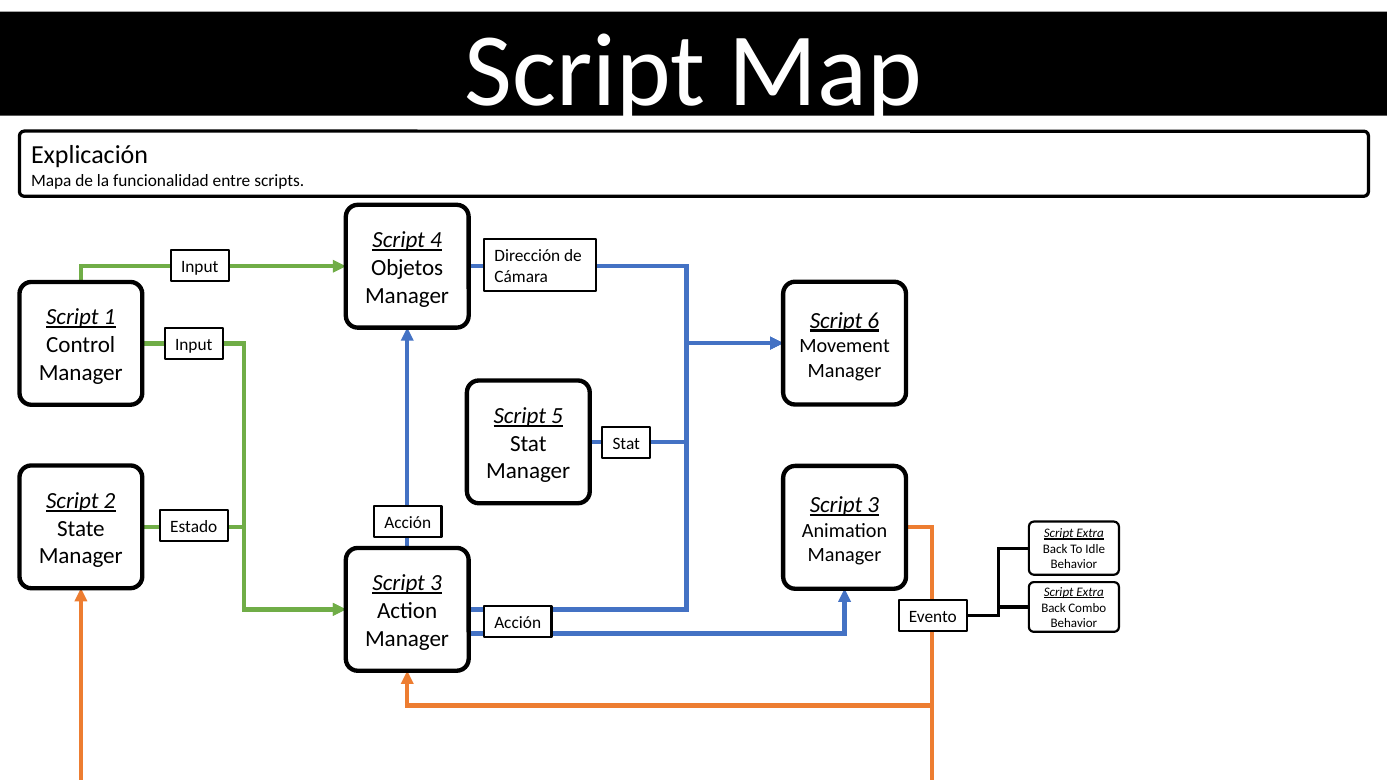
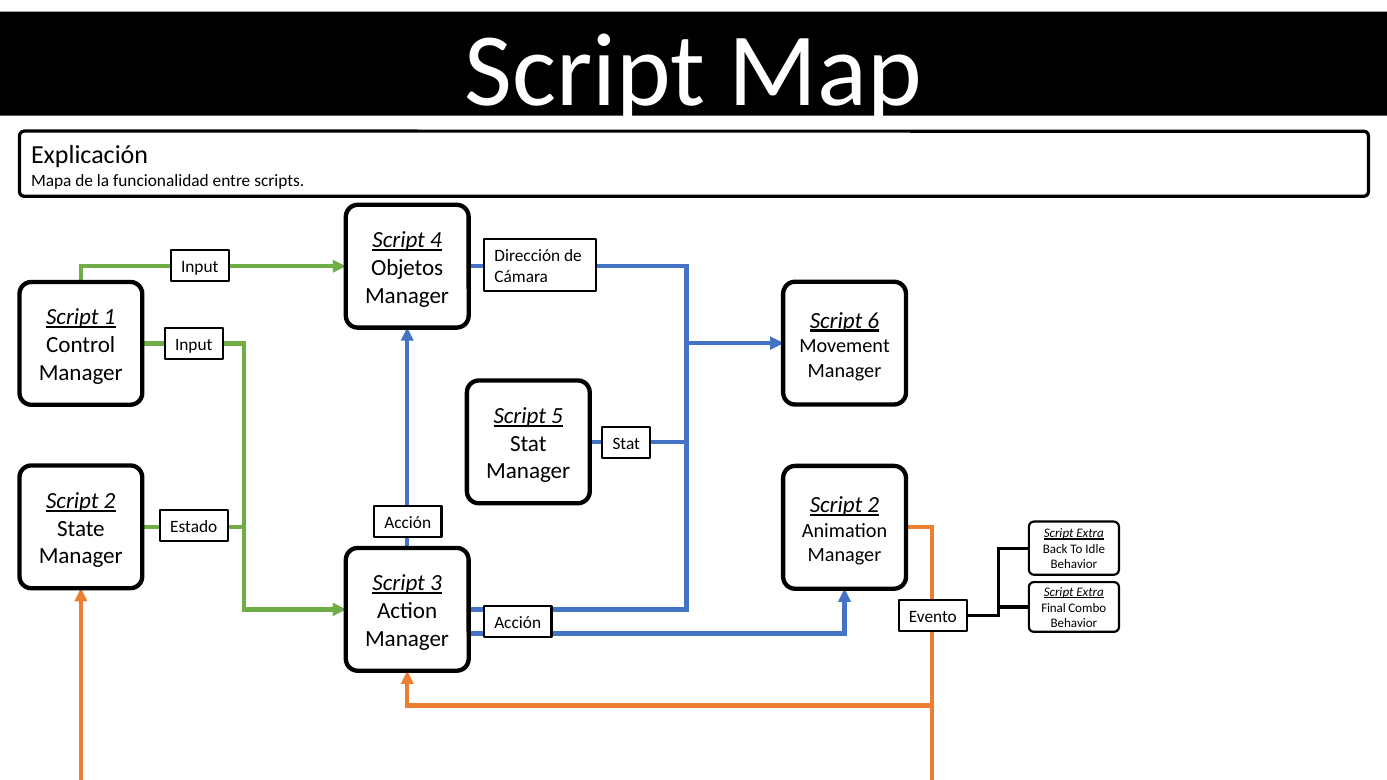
3: 3 -> 2 (873, 505)
Back: Back -> Final (1054, 608)
